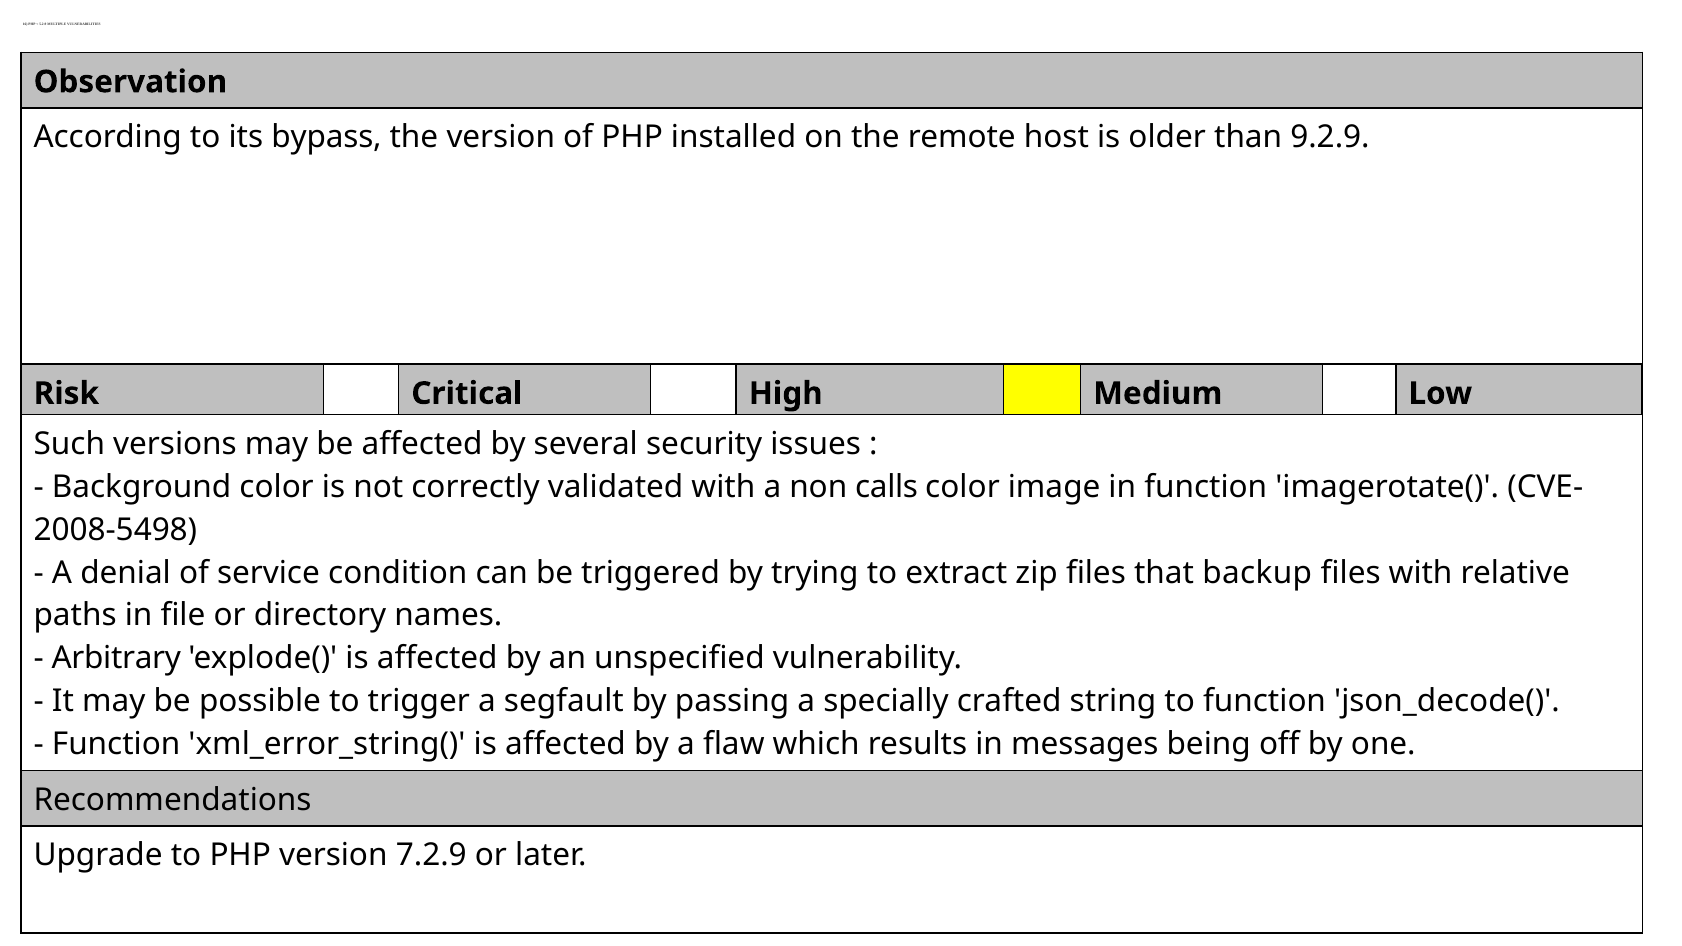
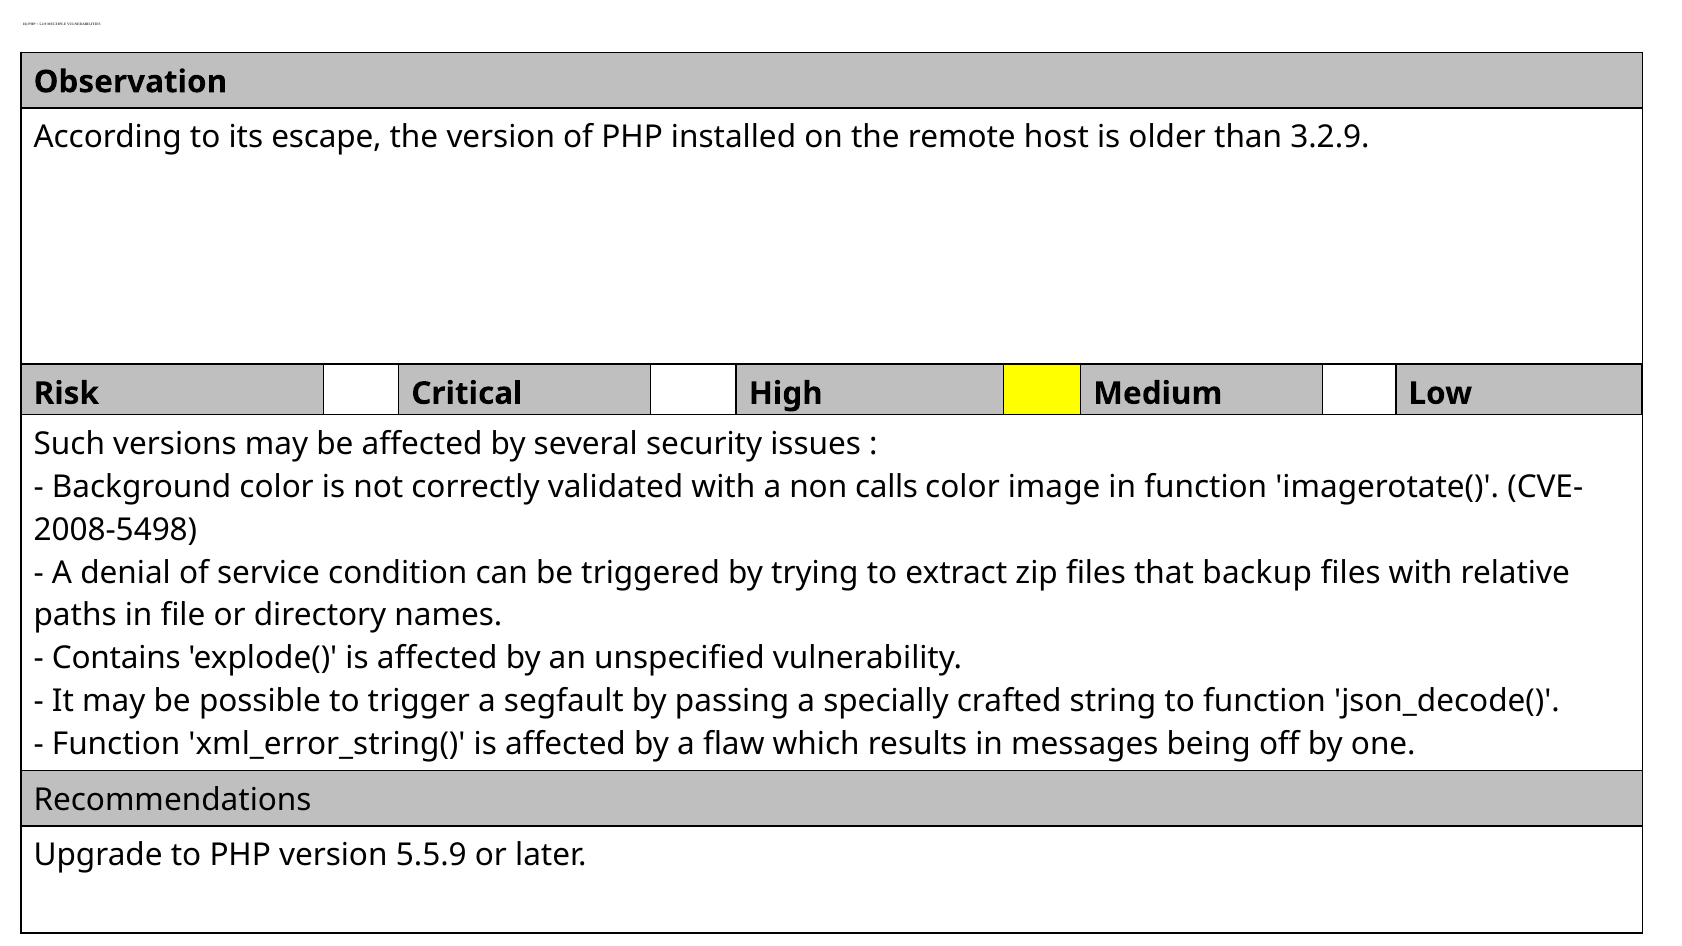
bypass: bypass -> escape (327, 137)
9.2.9: 9.2.9 -> 3.2.9 (1330, 137)
Arbitrary: Arbitrary -> Contains (116, 659)
7.2.9: 7.2.9 -> 5.5.9 (431, 855)
